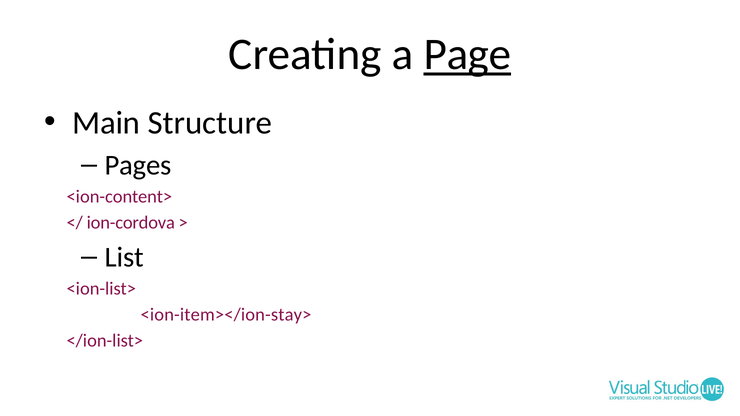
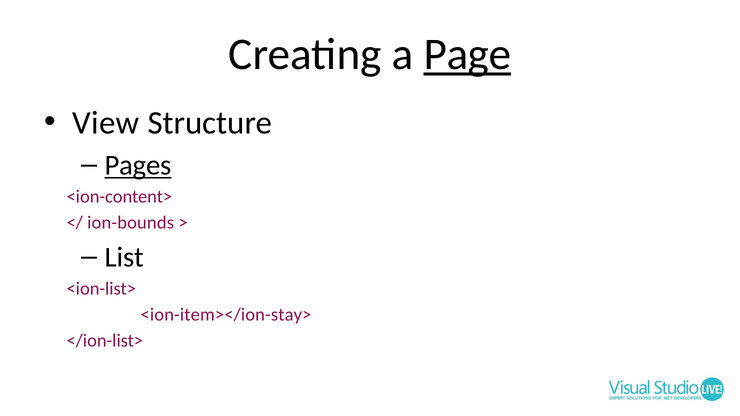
Main: Main -> View (106, 123)
Pages underline: none -> present (138, 165)
ion-cordova: ion-cordova -> ion-bounds (131, 223)
